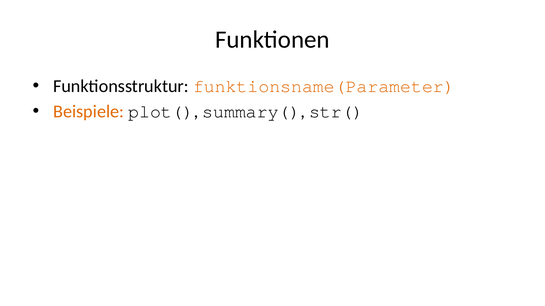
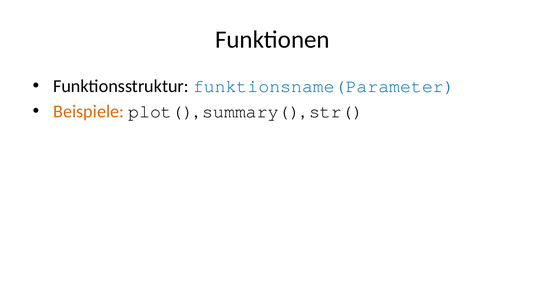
funktionsname(Parameter colour: orange -> blue (324, 86)
